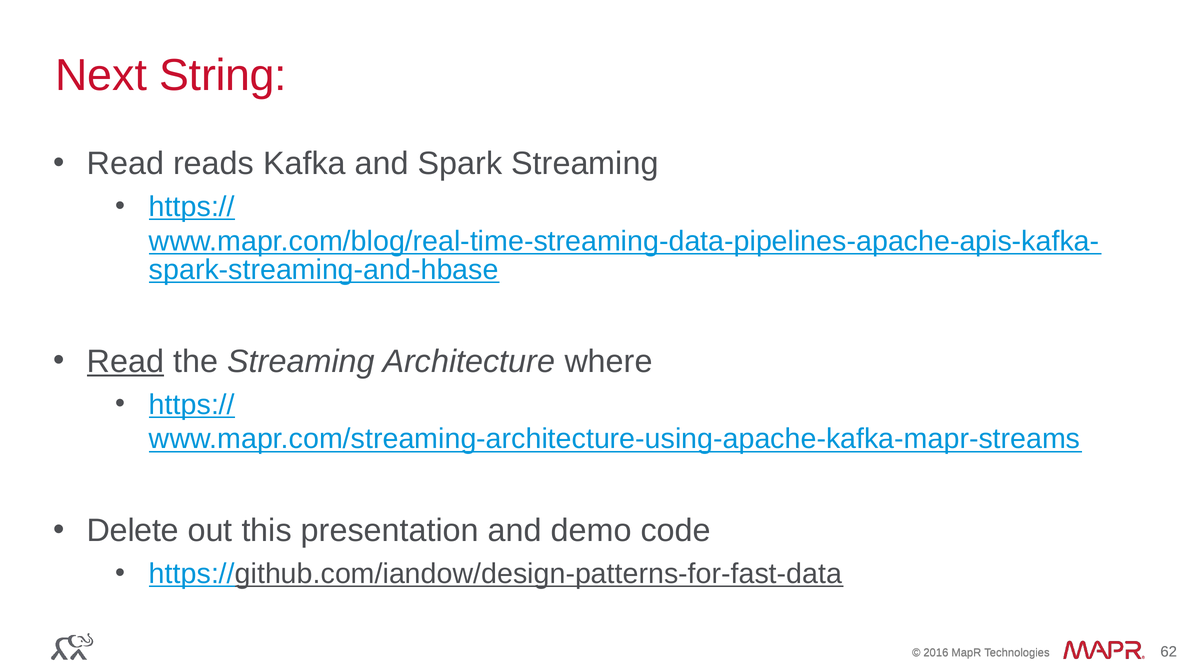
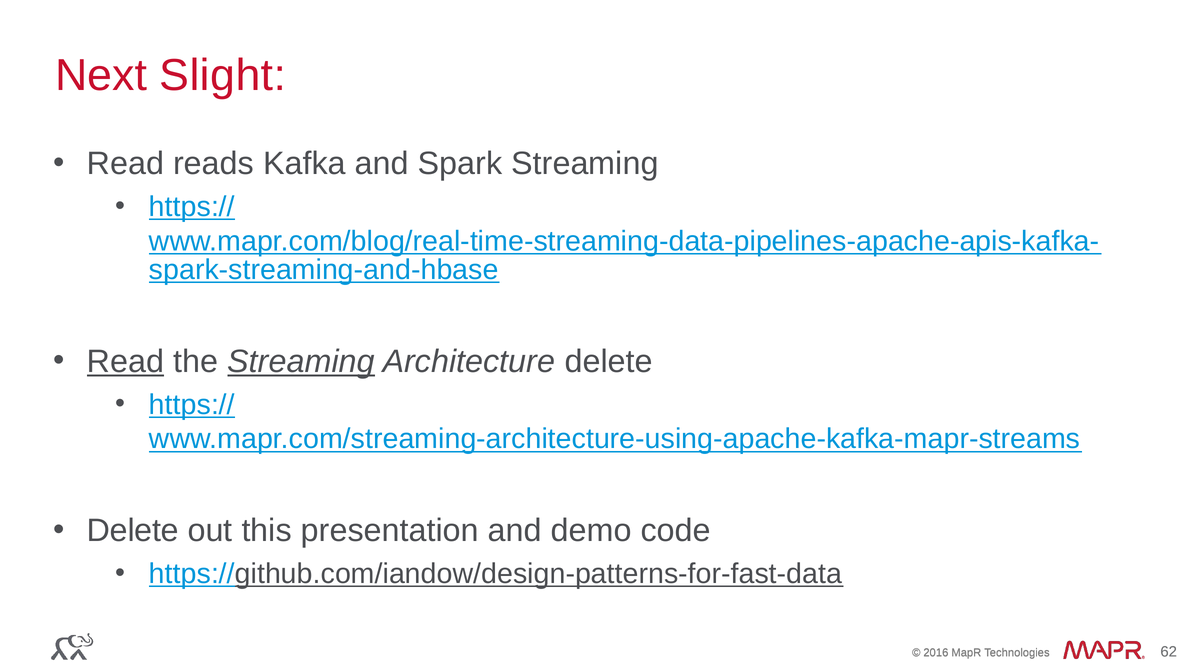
String: String -> Slight (223, 75)
Streaming underline: none -> present (301, 361)
Architecture where: where -> delete (609, 361)
